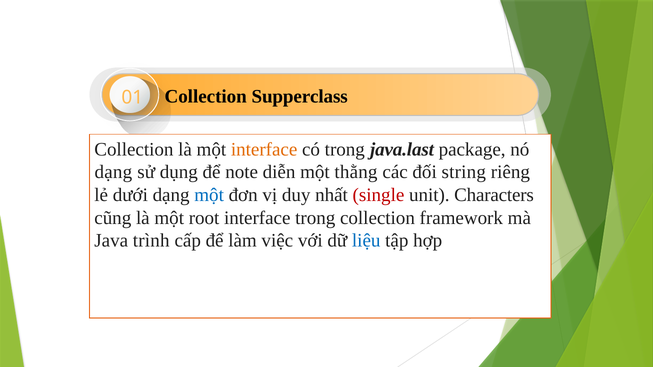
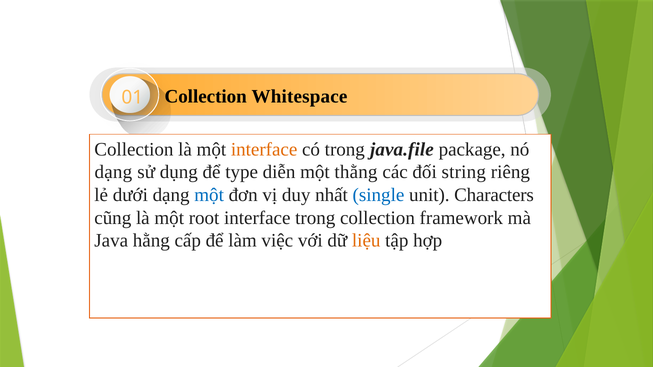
Supperclass: Supperclass -> Whitespace (299, 97)
java.last: java.last -> java.file (402, 149)
note: note -> type (242, 172)
single colour: red -> blue (378, 195)
trình: trình -> hằng (151, 241)
liệu colour: blue -> orange (366, 241)
